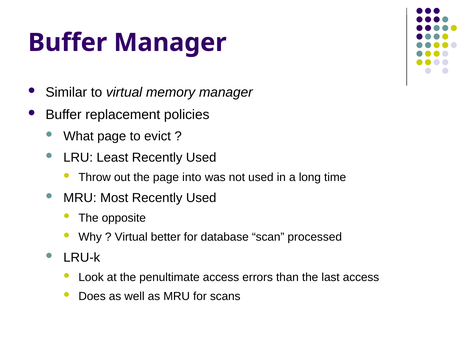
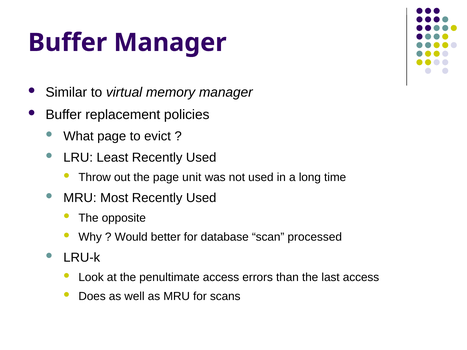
into: into -> unit (192, 178)
Virtual: Virtual -> Would (131, 237)
